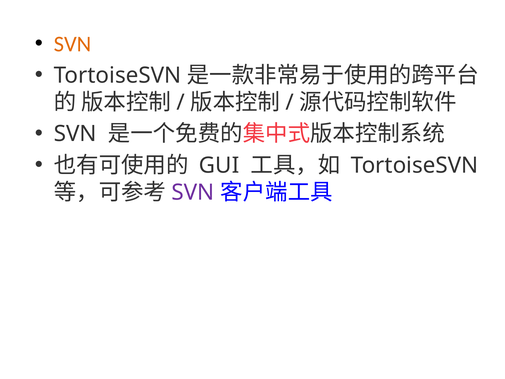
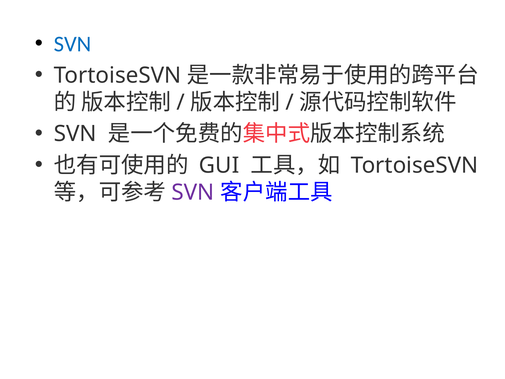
SVN colour: orange -> blue (73, 44)
